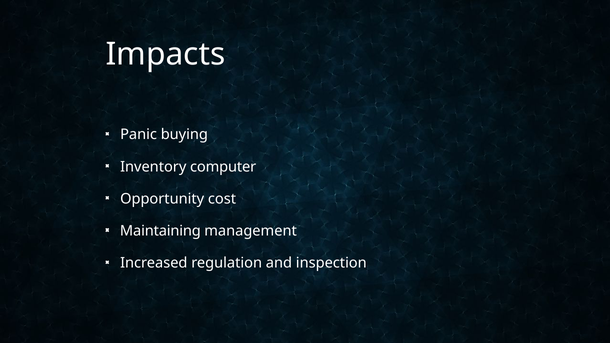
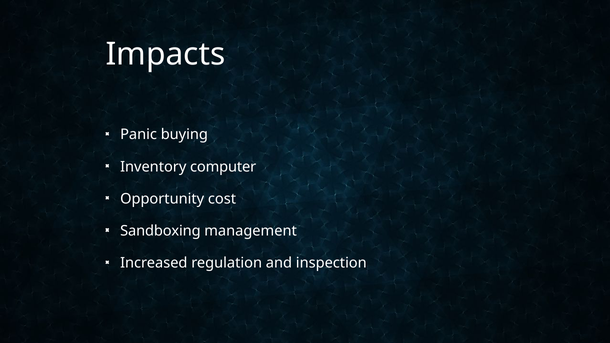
Maintaining: Maintaining -> Sandboxing (160, 231)
